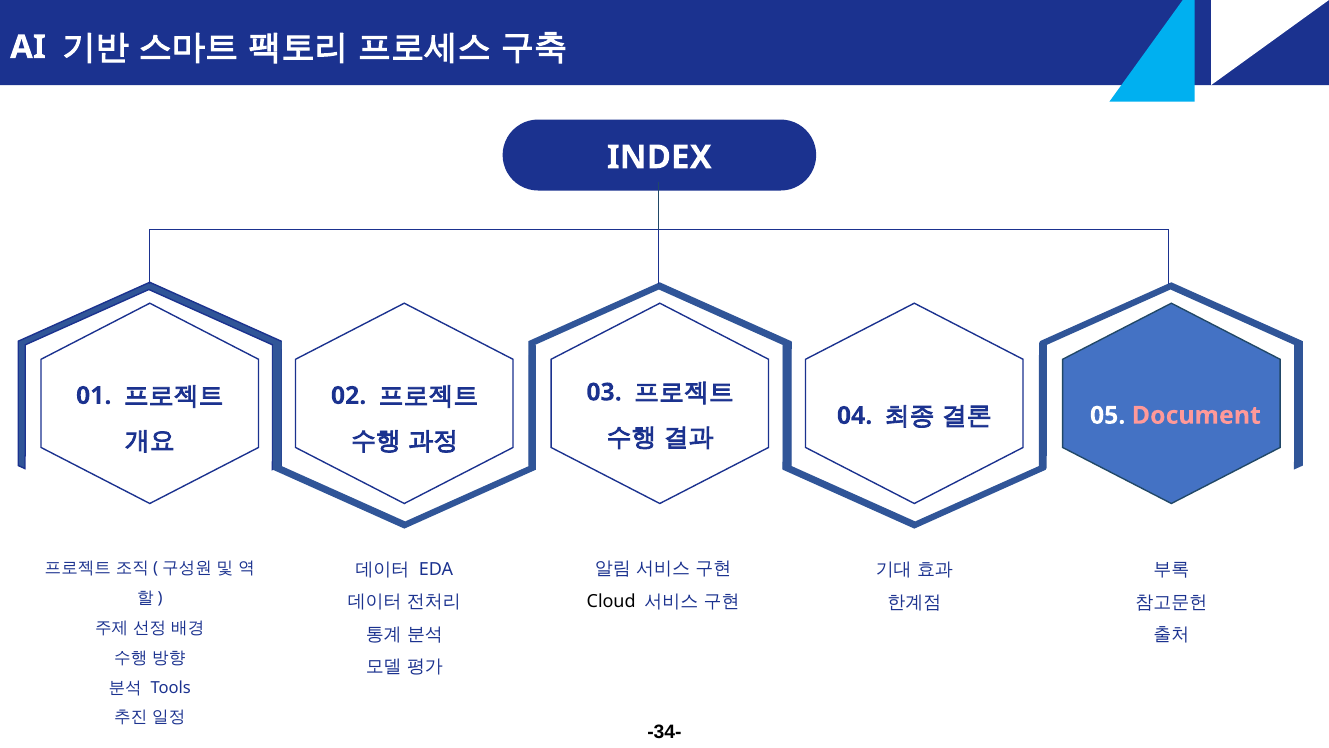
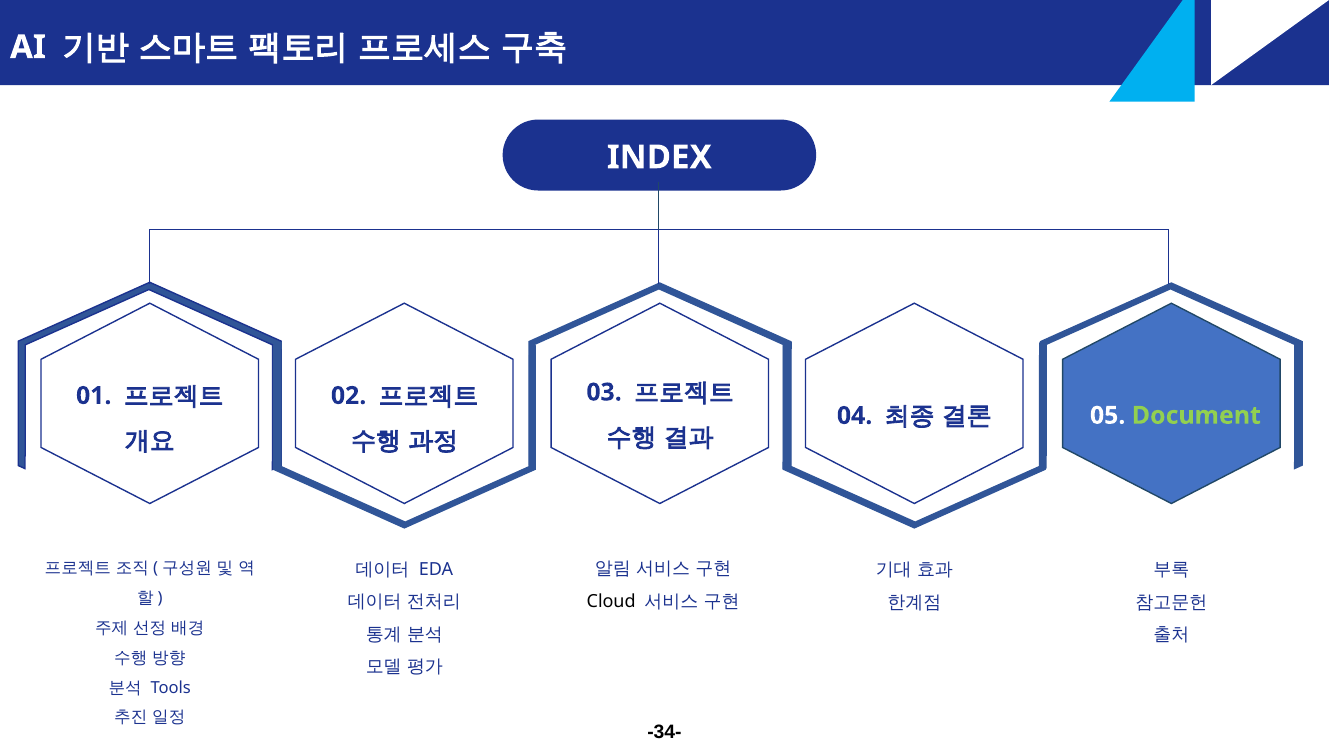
Document colour: pink -> light green (1196, 415)
